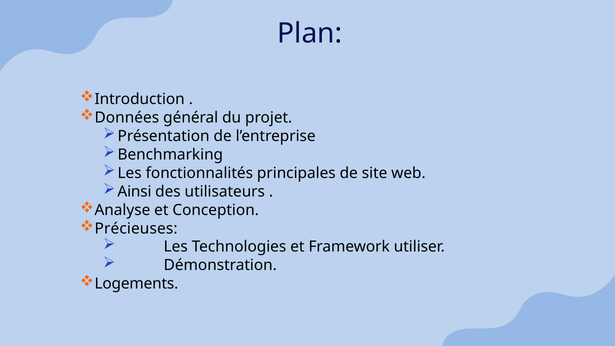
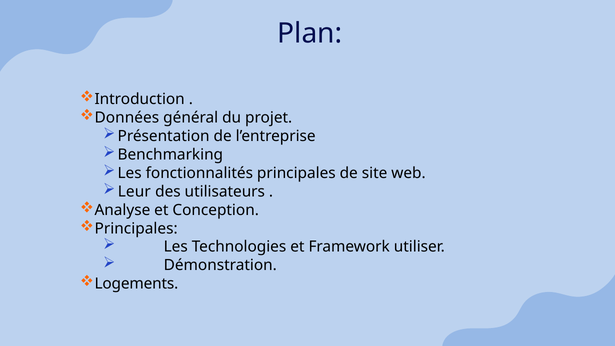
Ainsi: Ainsi -> Leur (134, 191)
Précieuses: Précieuses -> Principales (136, 228)
